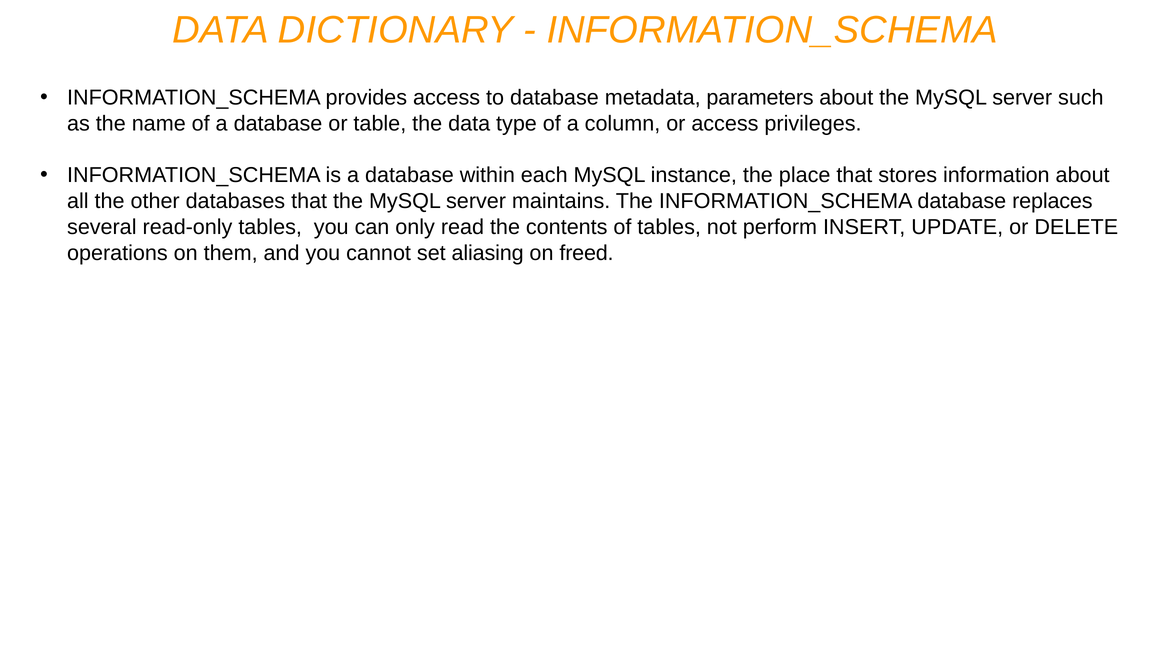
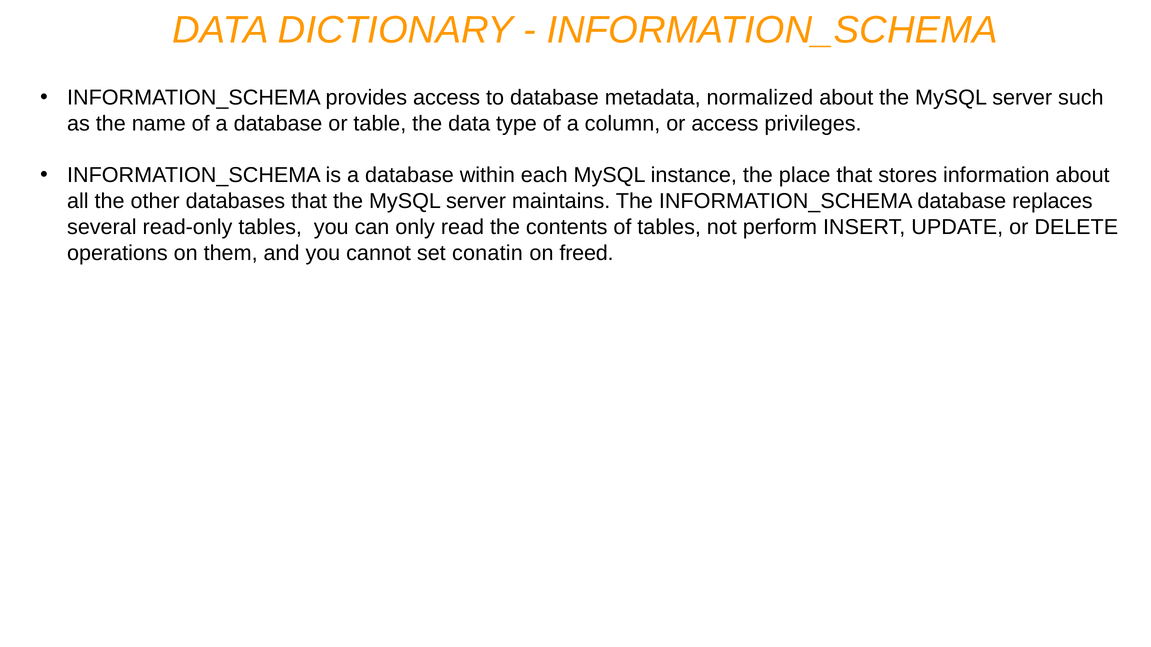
parameters: parameters -> normalized (760, 98)
aliasing: aliasing -> conatin (487, 253)
